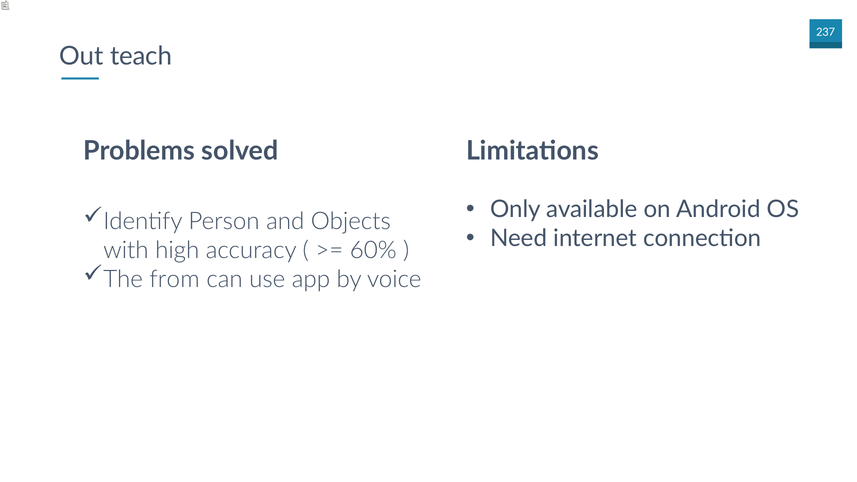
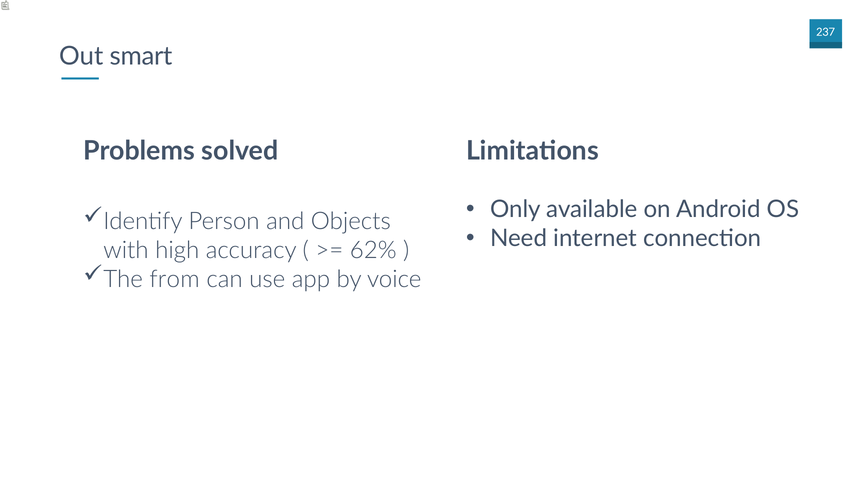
teach: teach -> smart (141, 56)
60%: 60% -> 62% (373, 250)
